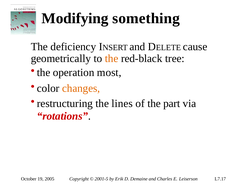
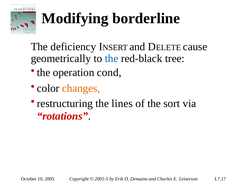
something: something -> borderline (146, 18)
the colour: orange -> blue (112, 59)
most: most -> cond (109, 73)
part: part -> sort (172, 104)
